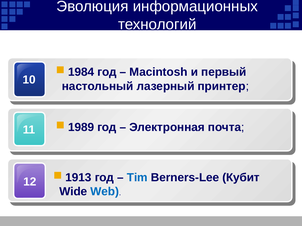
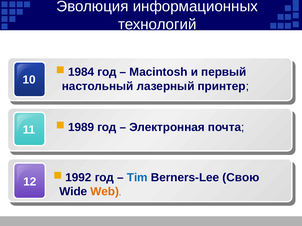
1913: 1913 -> 1992 (78, 178)
Кубит: Кубит -> Свою (241, 178)
Web colour: blue -> orange (105, 192)
